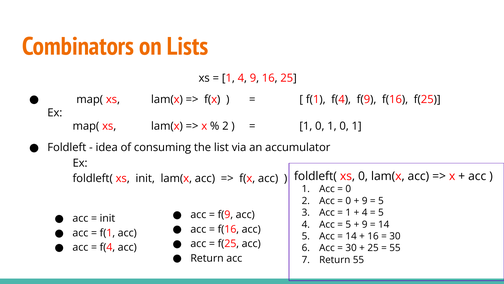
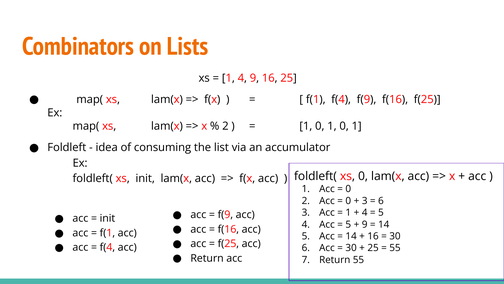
9: 9 -> 3 (365, 201)
5: 5 -> 6 (381, 201)
